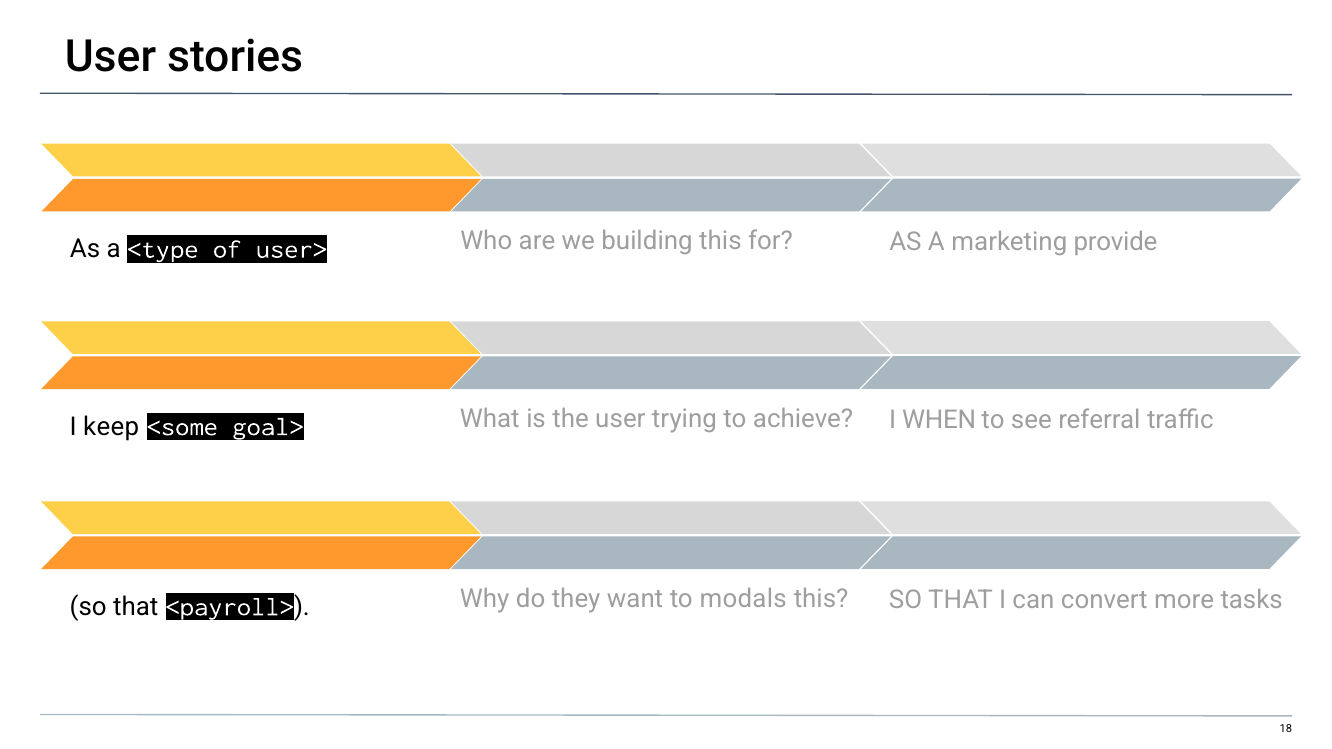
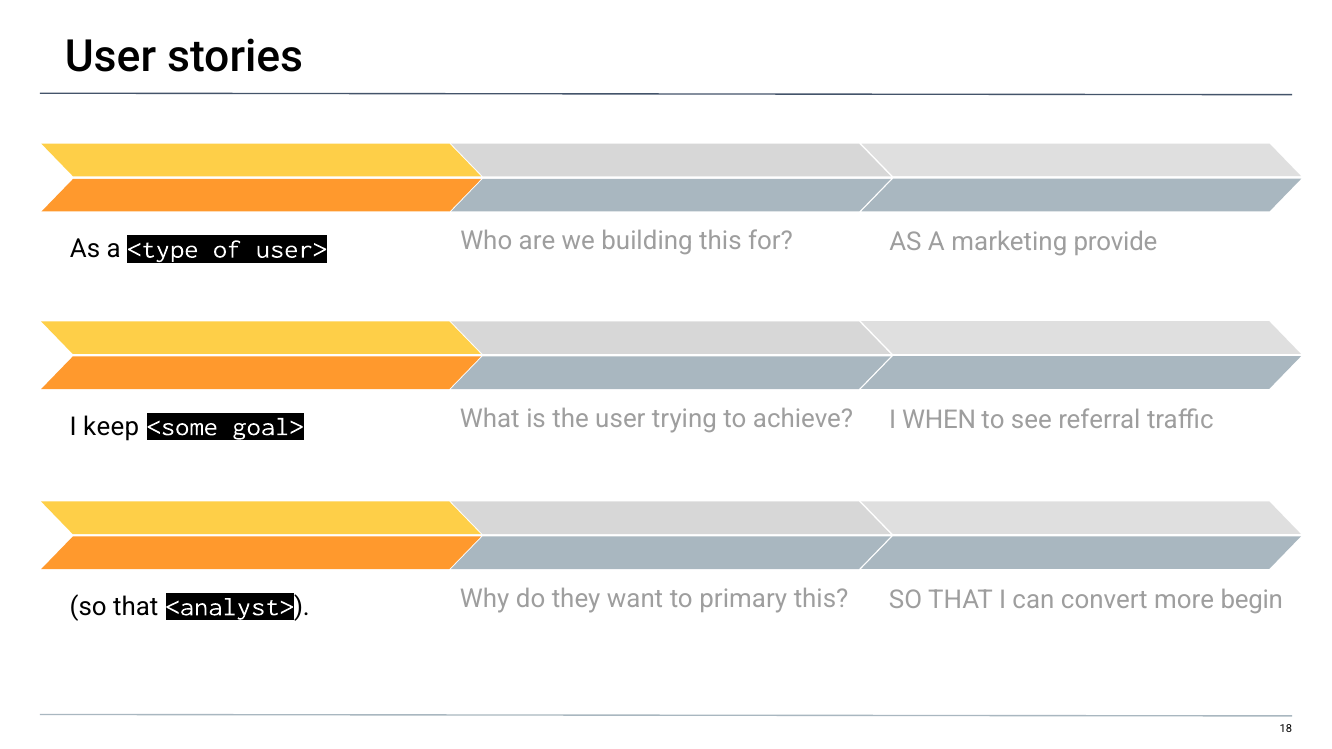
modals: modals -> primary (743, 599)
<payroll>: <payroll> -> <analyst> (230, 607)
tasks: tasks -> begin (1252, 600)
